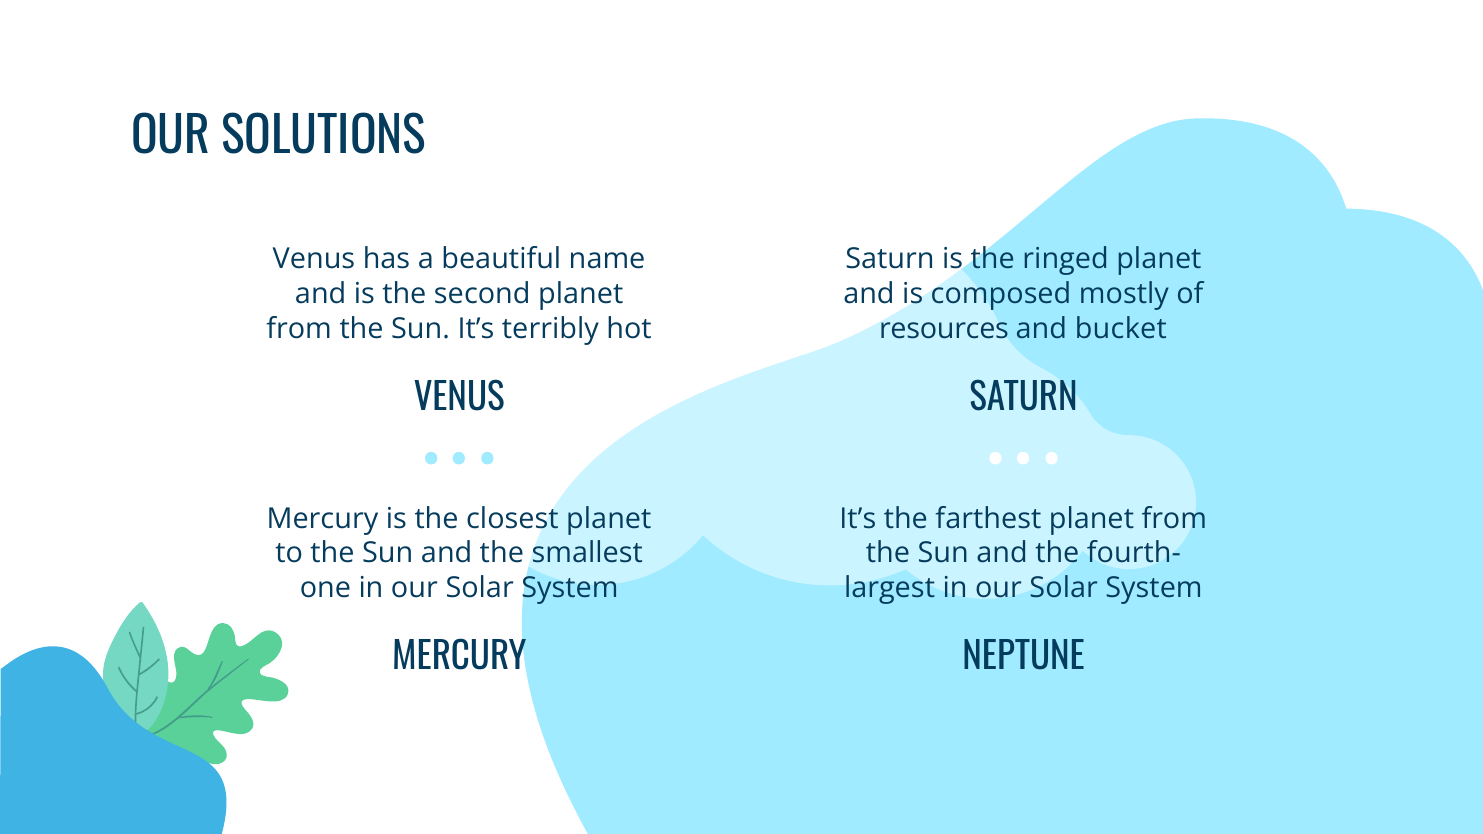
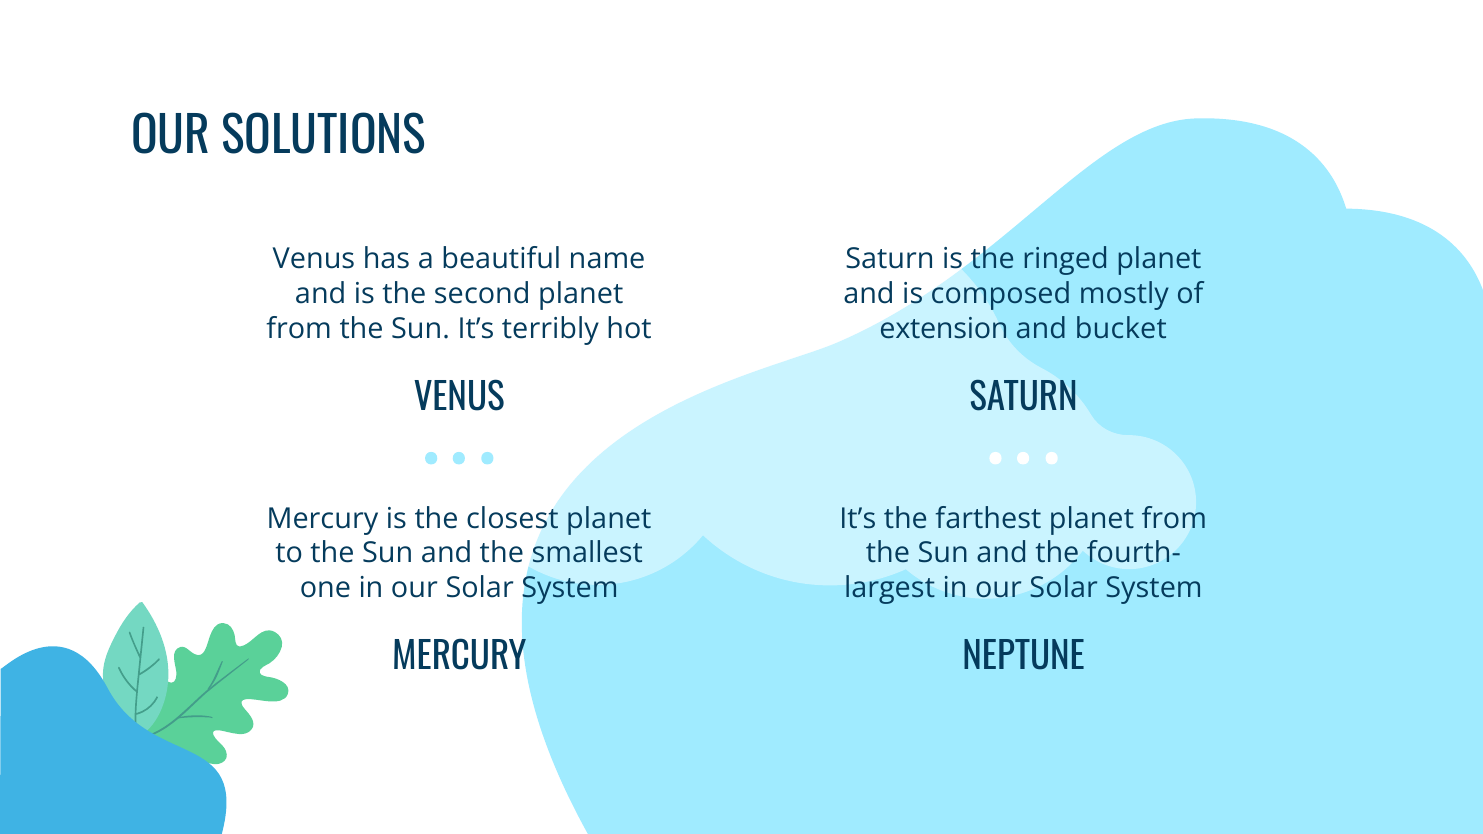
resources: resources -> extension (944, 329)
